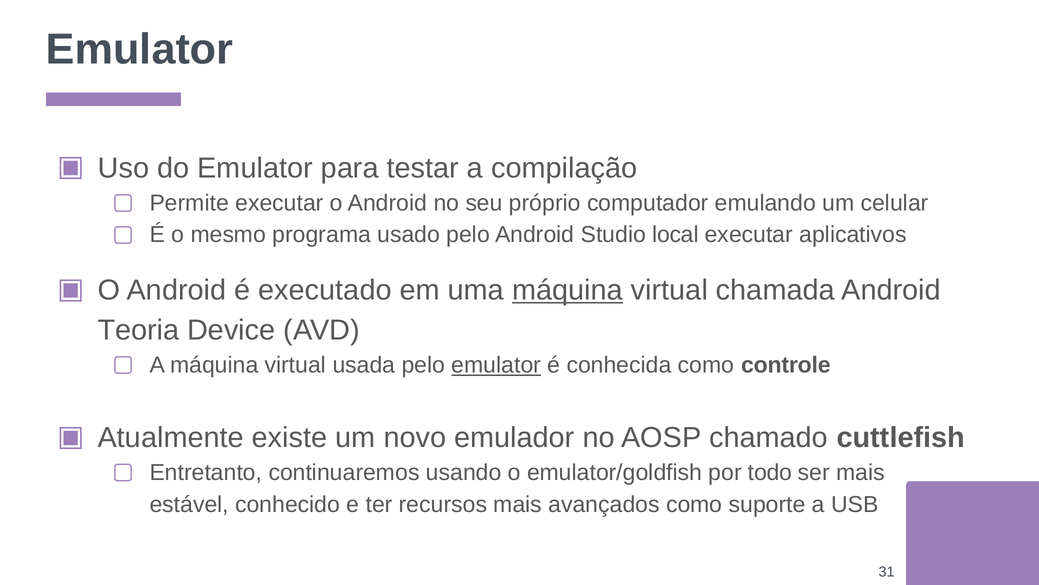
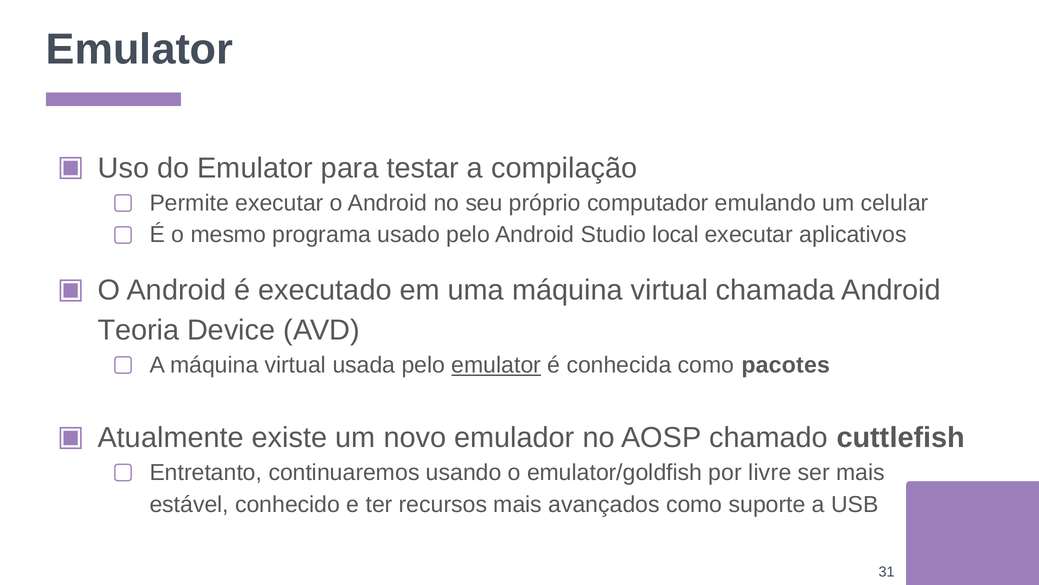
máquina underline: present -> none (567, 290)
controle: controle -> pacotes (786, 365)
todo: todo -> livre (770, 472)
